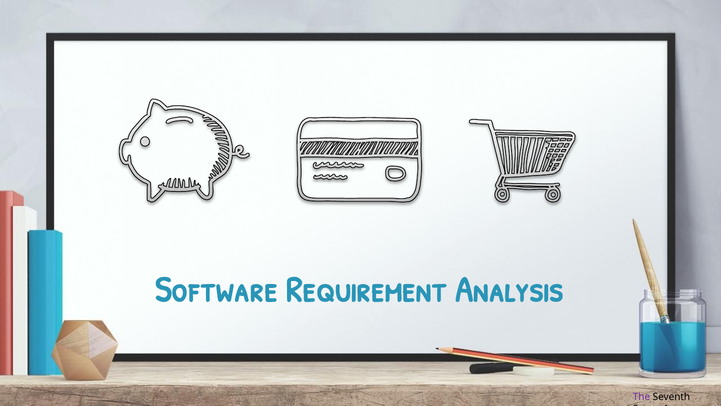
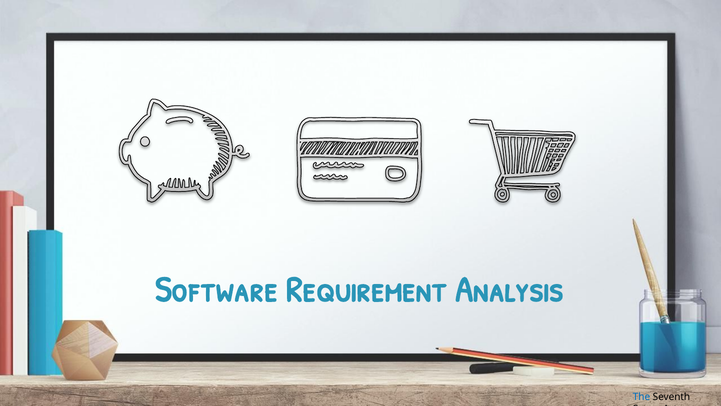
The colour: purple -> blue (641, 396)
